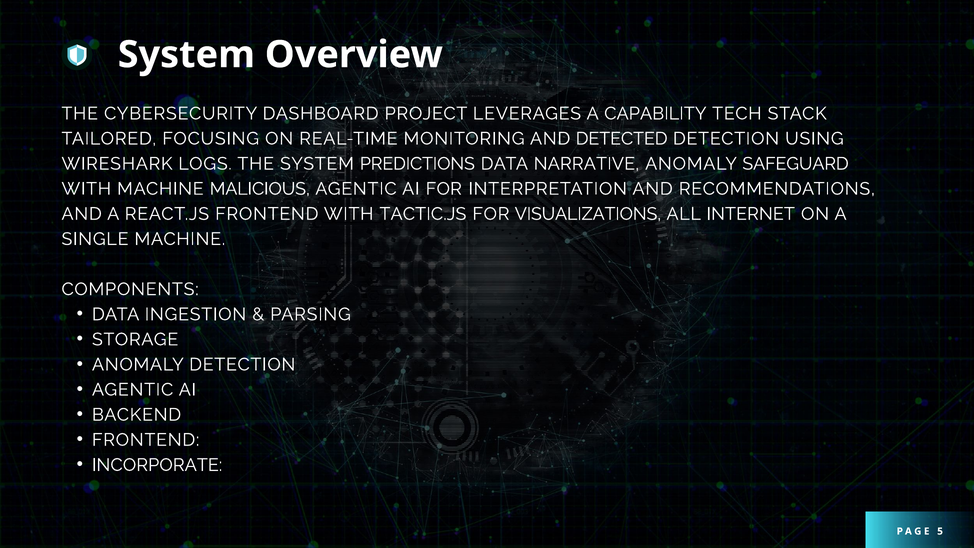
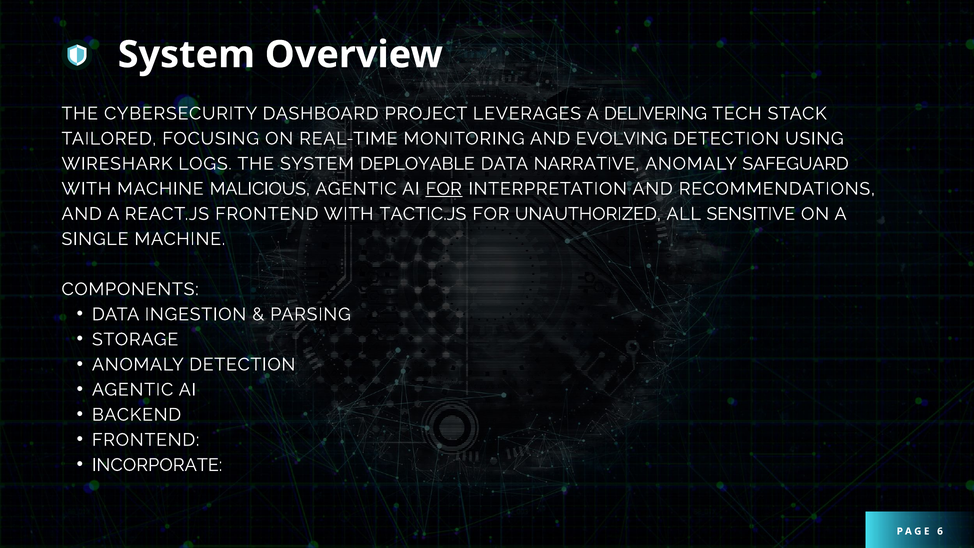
CAPABILITY: CAPABILITY -> DELIVERING (655, 113)
DETECTED: DETECTED -> EVOLVING (621, 139)
PREDICTIONS: PREDICTIONS -> DEPLOYABLE (417, 164)
FOR underline: none -> present (444, 189)
VISUALIZATIONS: VISUALIZATIONS -> UNAUTHORIZED (588, 214)
INTERNET: INTERNET -> SENSITIVE (751, 214)
5: 5 -> 6 (940, 531)
